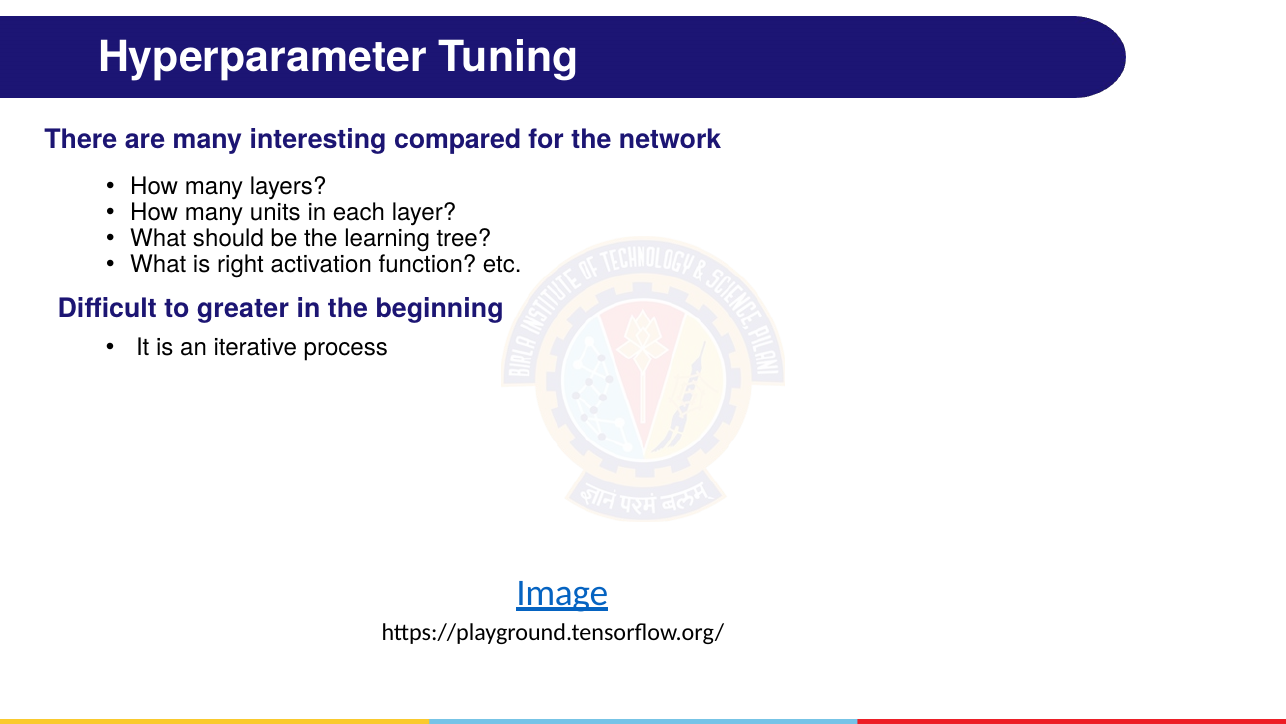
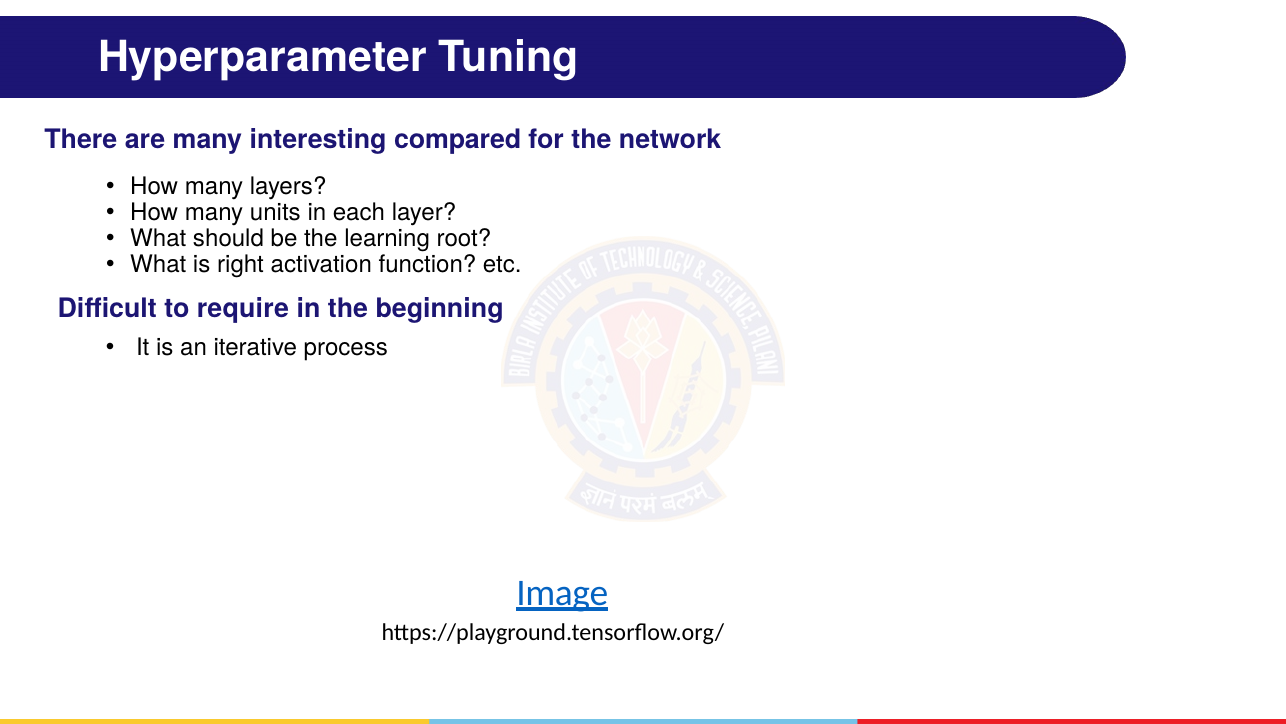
tree: tree -> root (464, 239)
greater: greater -> require (243, 308)
